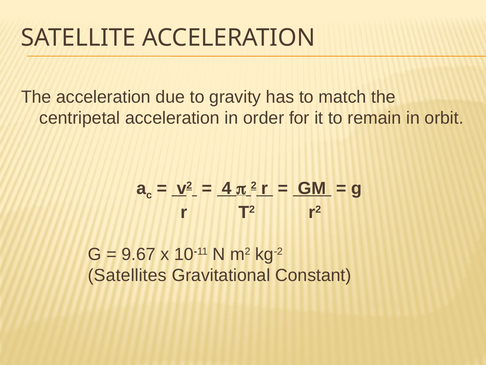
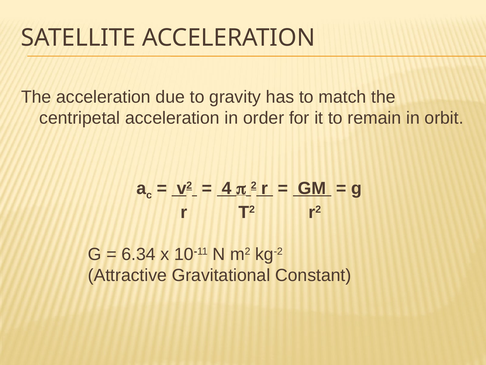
9.67: 9.67 -> 6.34 (139, 254)
Satellites: Satellites -> Attractive (127, 275)
